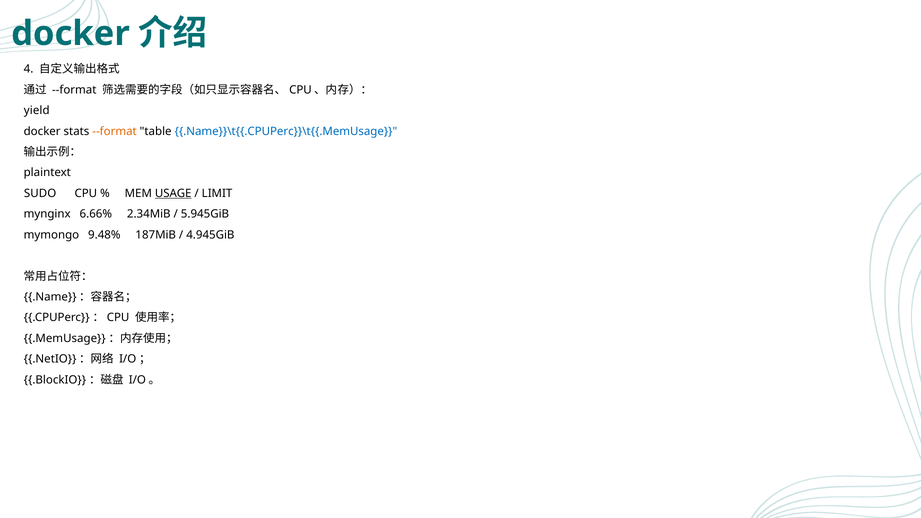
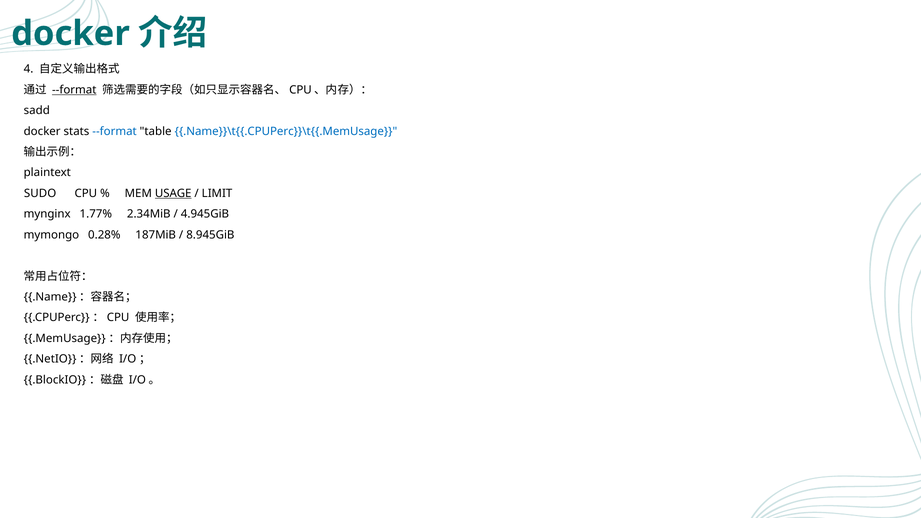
--format underline: none -> present (74, 90)
yield: yield -> sadd (37, 111)
--format colour: orange -> blue (115, 131)
6.66%: 6.66% -> 1.77% (96, 214)
5.945GiB: 5.945GiB -> 4.945GiB (205, 214)
9.48%: 9.48% -> 0.28% (104, 235)
4.945GiB: 4.945GiB -> 8.945GiB (210, 235)
